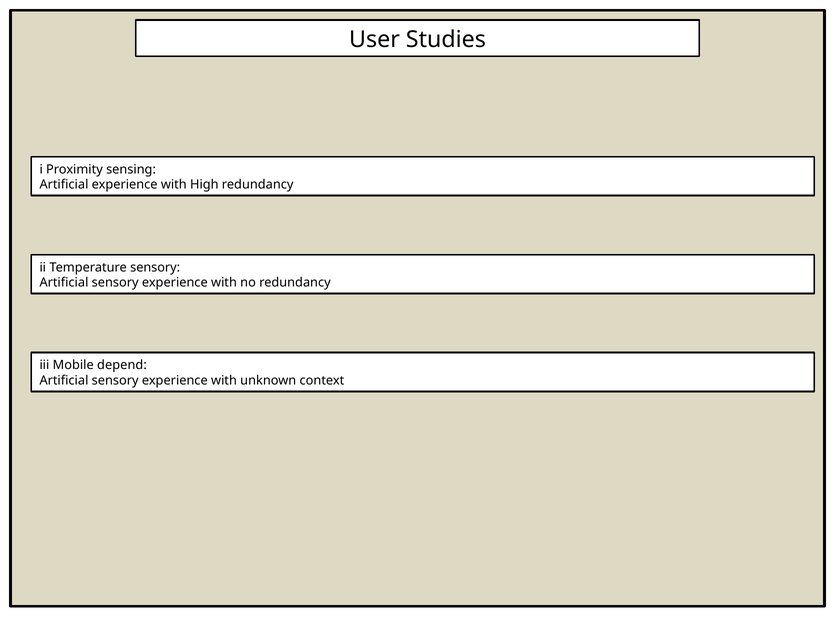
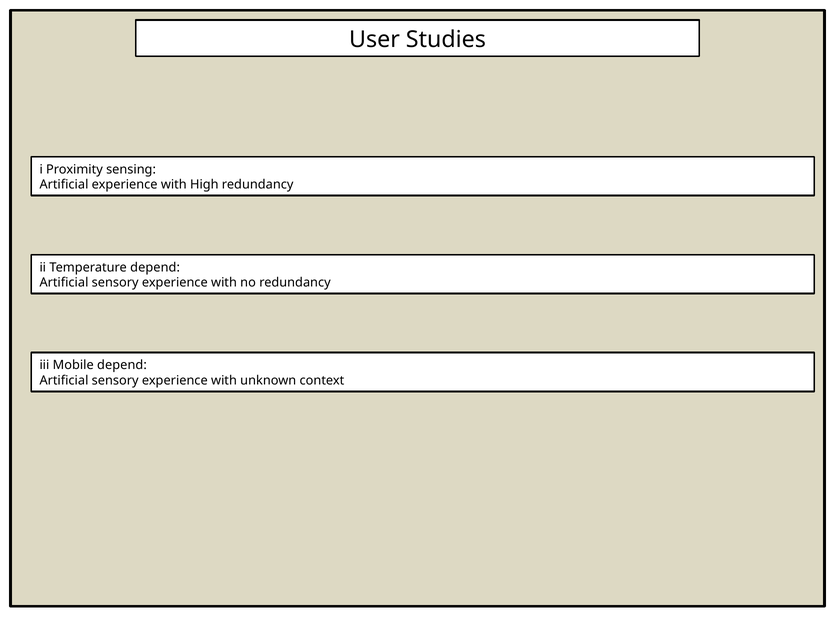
Temperature sensory: sensory -> depend (155, 267)
